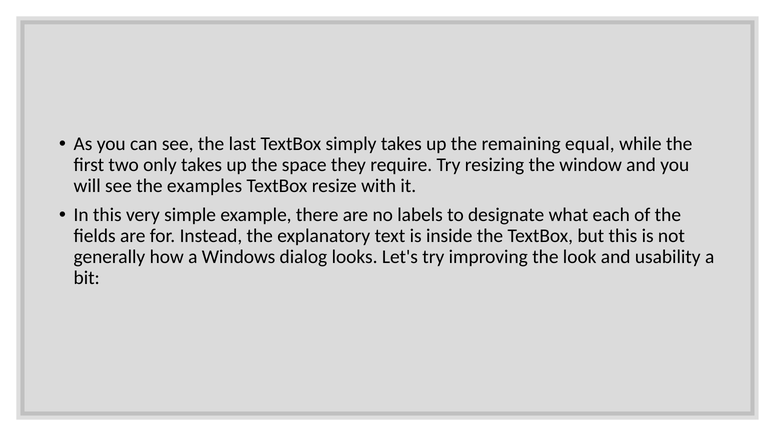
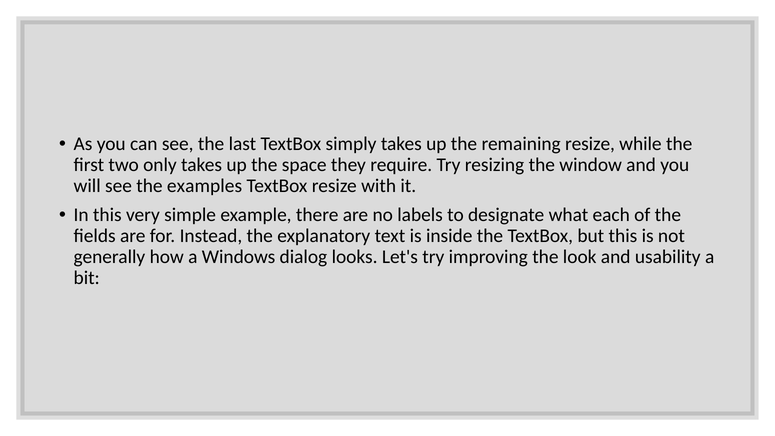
remaining equal: equal -> resize (590, 144)
